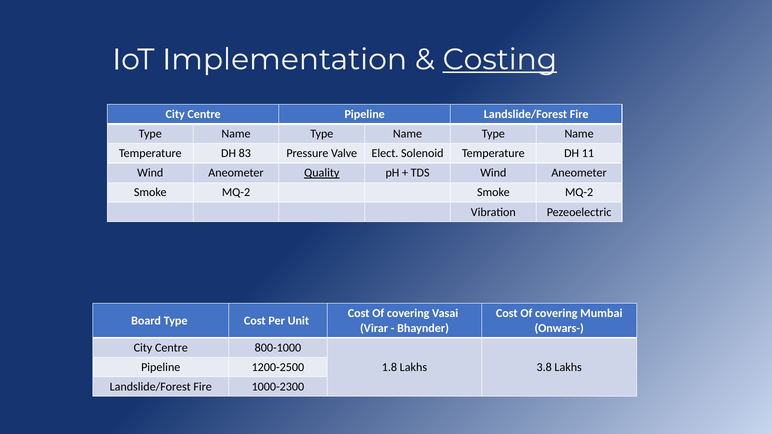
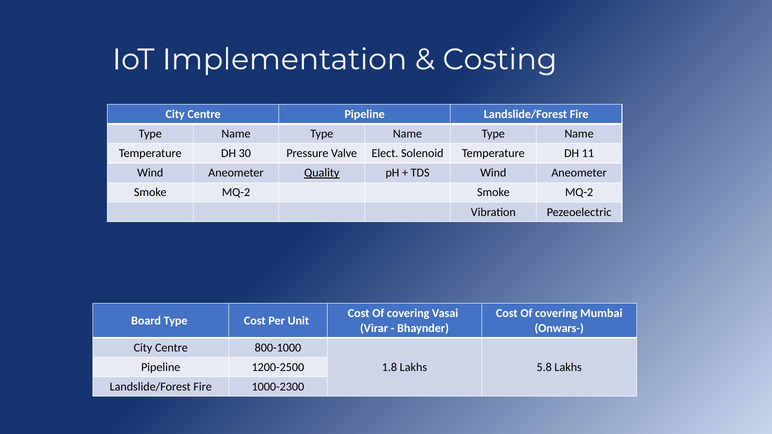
Costing underline: present -> none (500, 60)
83: 83 -> 30 (245, 153)
3.8: 3.8 -> 5.8 (544, 367)
